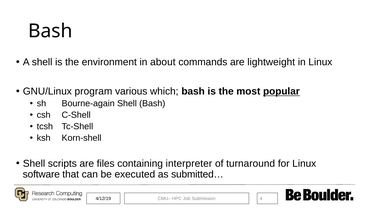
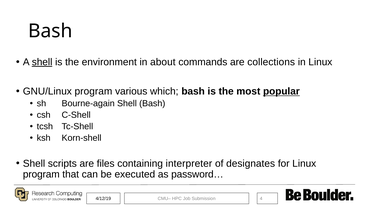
shell underline: none -> present (42, 62)
lightweight: lightweight -> collections (271, 62)
turnaround: turnaround -> designates (251, 163)
software: software -> program (41, 174)
submitted…: submitted… -> password… (197, 174)
